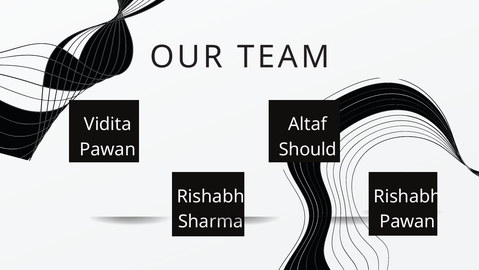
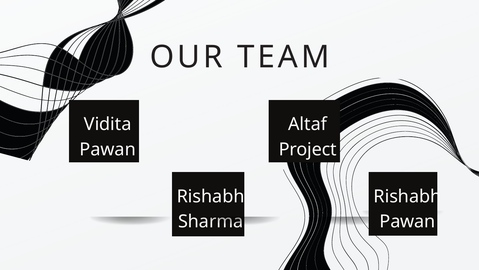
Should: Should -> Project (308, 149)
